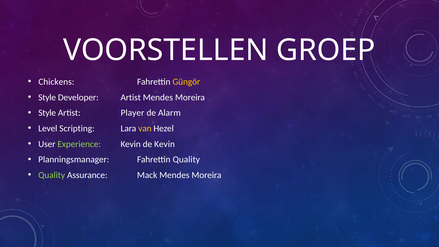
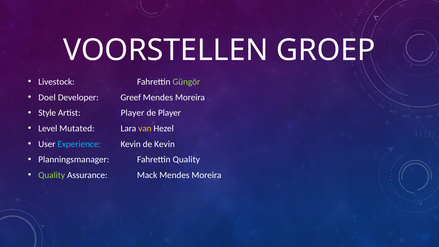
Chickens: Chickens -> Livestock (56, 82)
Güngör colour: yellow -> light green (186, 82)
Style: Style -> Doel (47, 97)
Developer Artist: Artist -> Greef (131, 97)
de Alarm: Alarm -> Player (169, 113)
Scripting: Scripting -> Mutated (77, 128)
Experience colour: light green -> light blue (79, 144)
